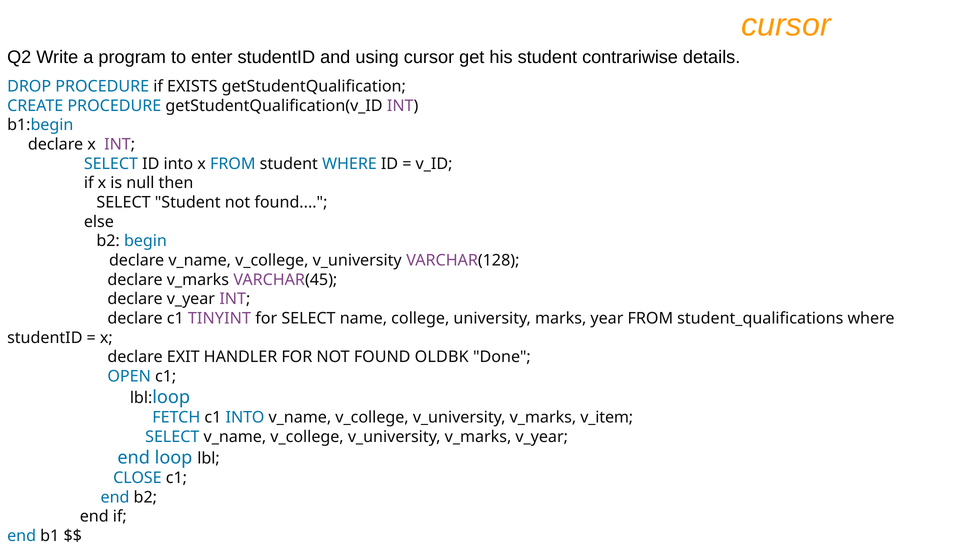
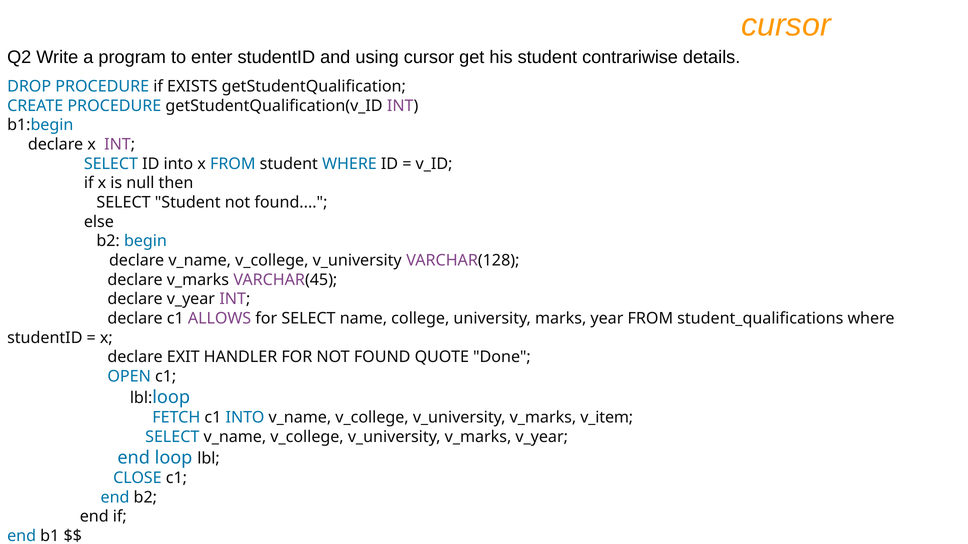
TINYINT: TINYINT -> ALLOWS (220, 319)
OLDBK: OLDBK -> QUOTE (442, 357)
